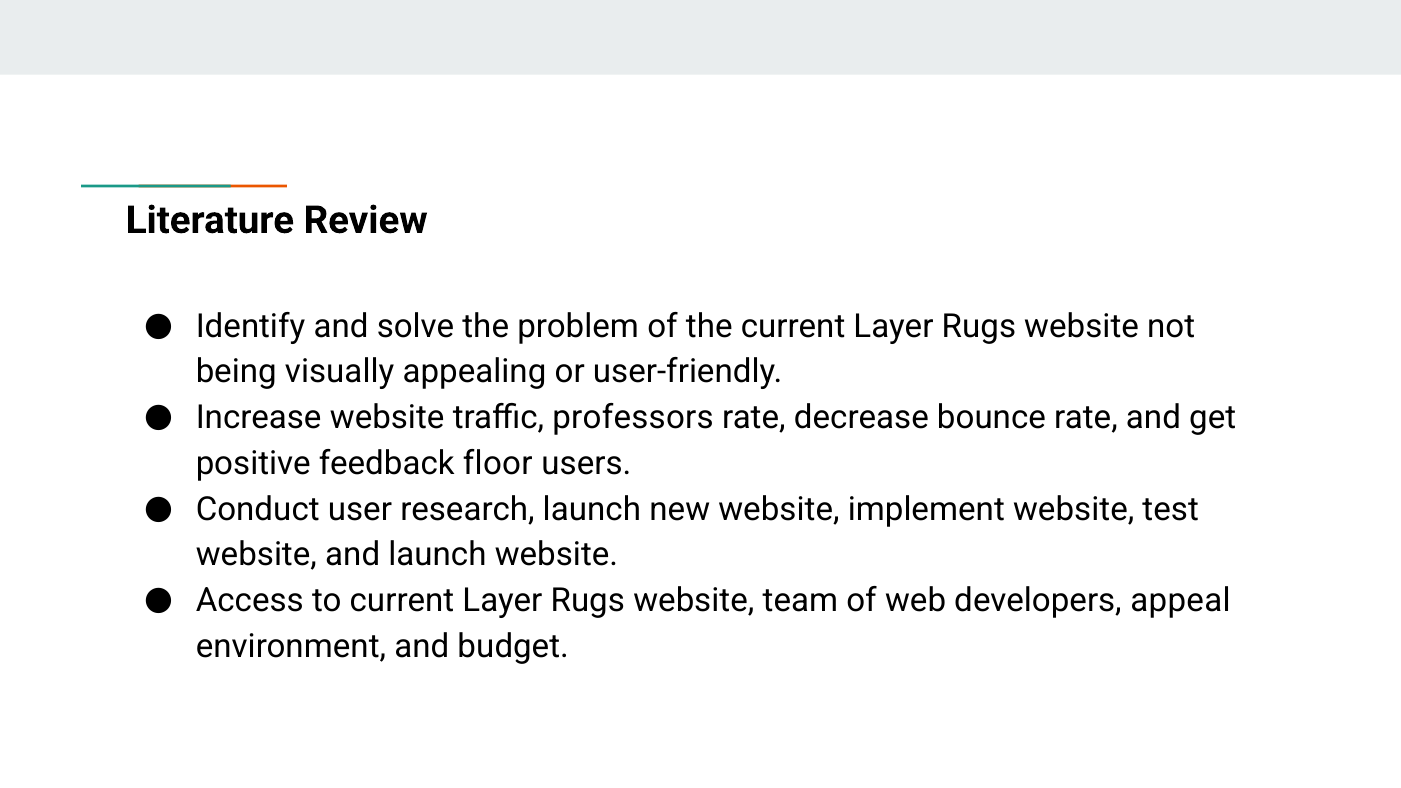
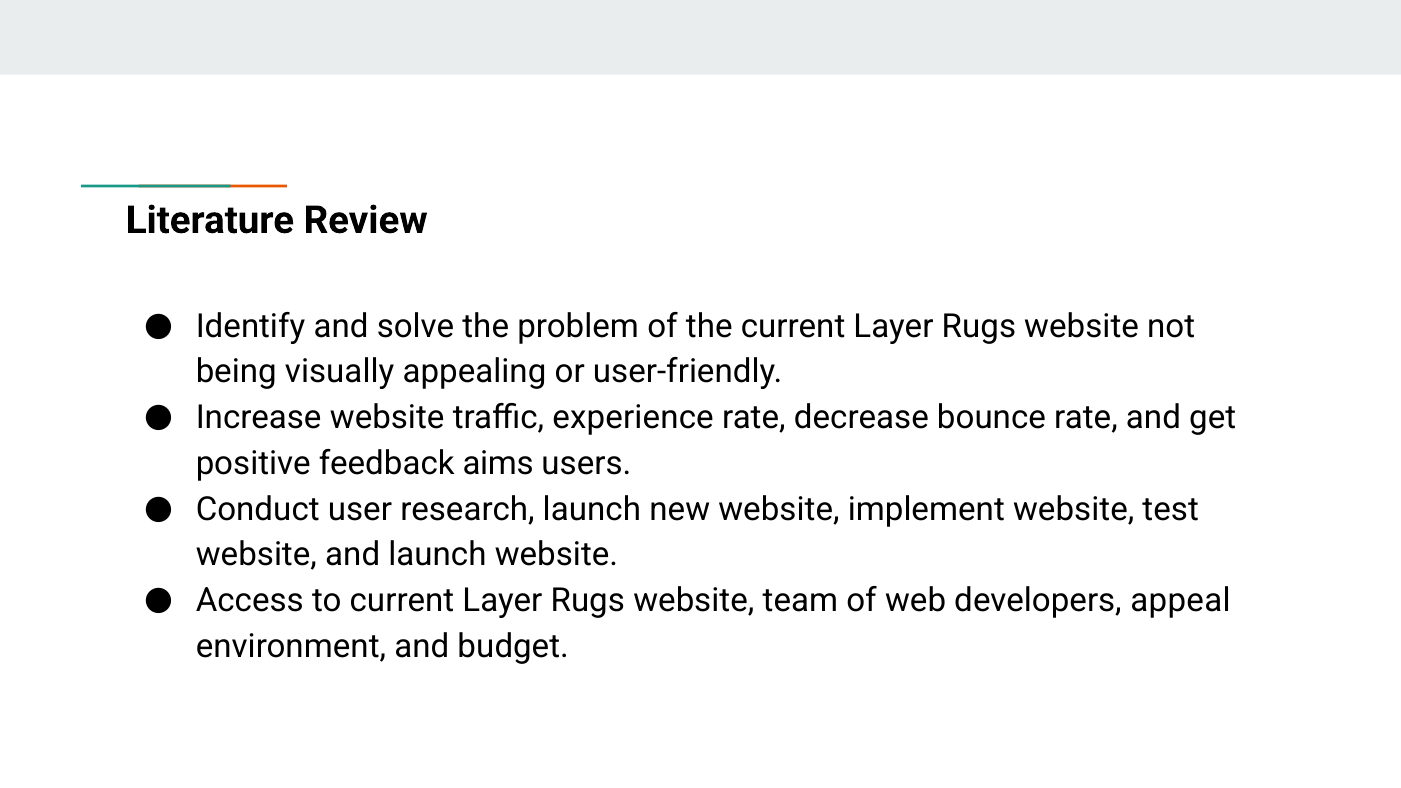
professors: professors -> experience (633, 418)
floor: floor -> aims (498, 463)
